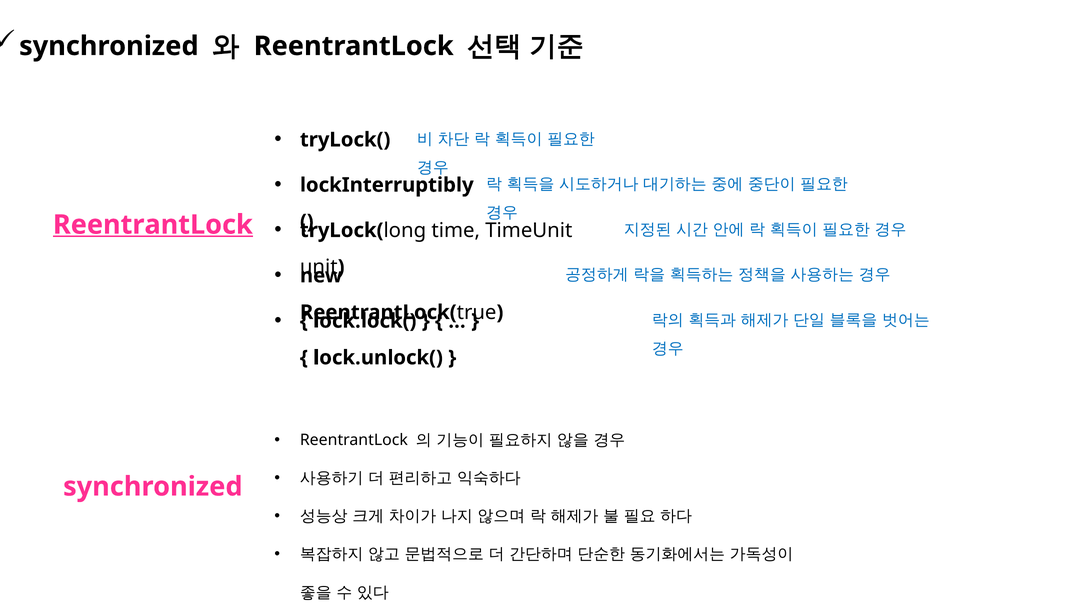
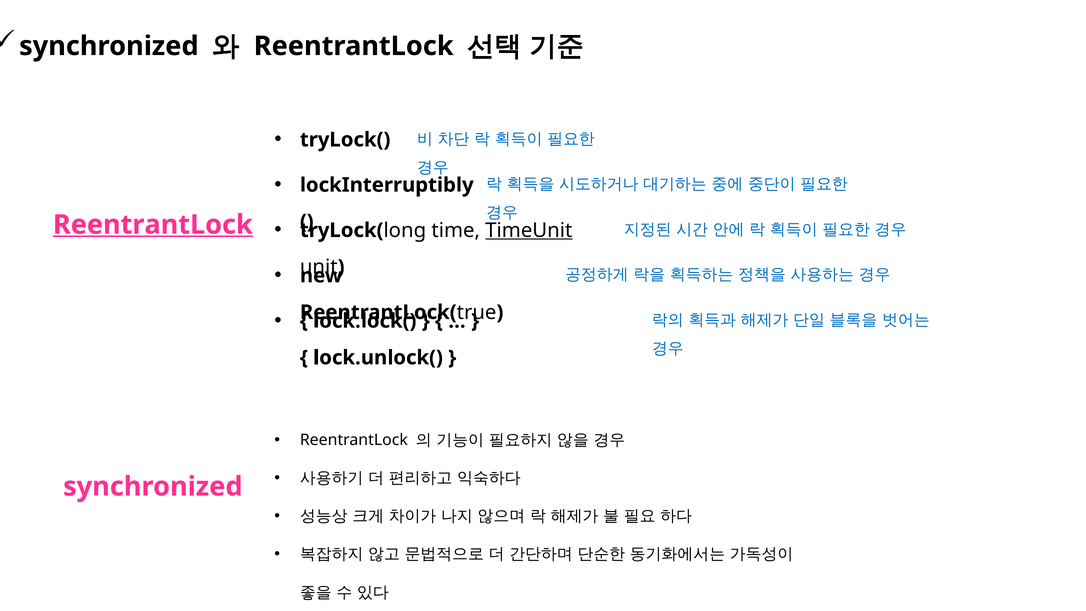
TimeUnit underline: none -> present (529, 230)
